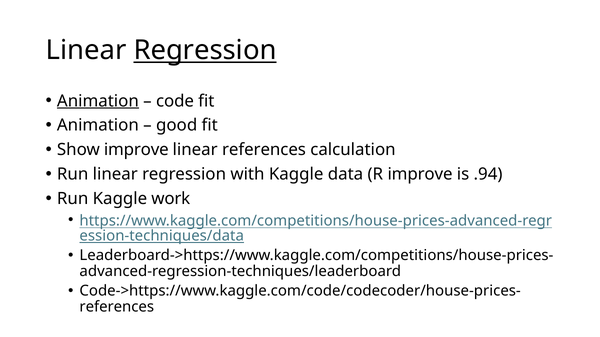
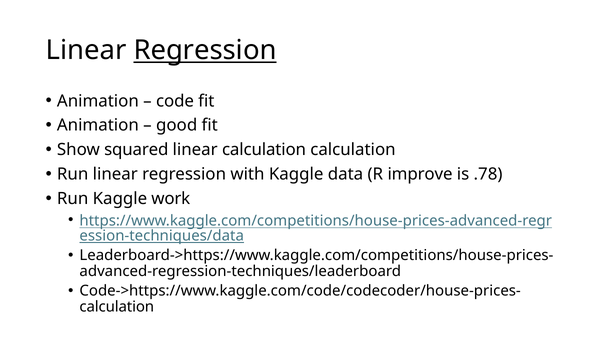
Animation underline: present -> none (98, 101)
Show improve: improve -> squared (136, 150)
linear references: references -> calculation (264, 150)
.94: .94 -> .78 (488, 175)
references: references -> calculation (117, 307)
